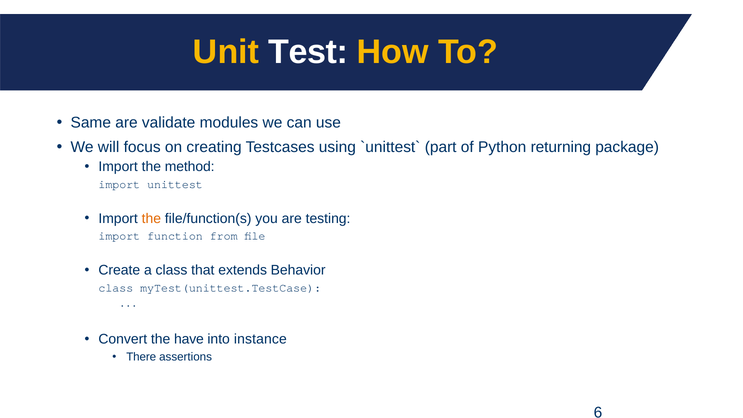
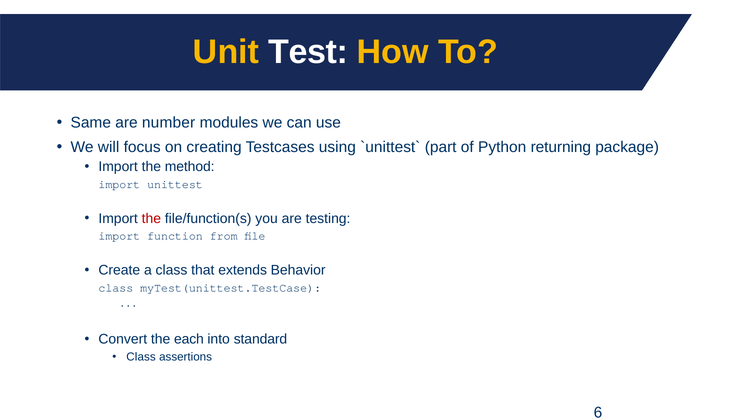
validate: validate -> number (169, 123)
the colour: orange -> red (151, 218)
have: have -> each (189, 339)
instance: instance -> standard (260, 339)
There: There -> Class (141, 357)
